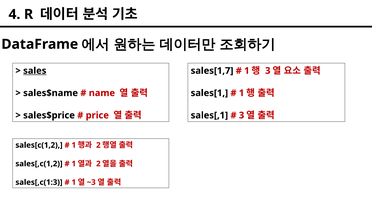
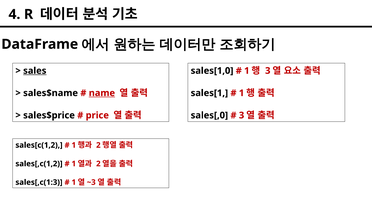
sales[1,7: sales[1,7 -> sales[1,0 (212, 71)
name underline: none -> present (102, 93)
sales[,1: sales[,1 -> sales[,0 (209, 115)
